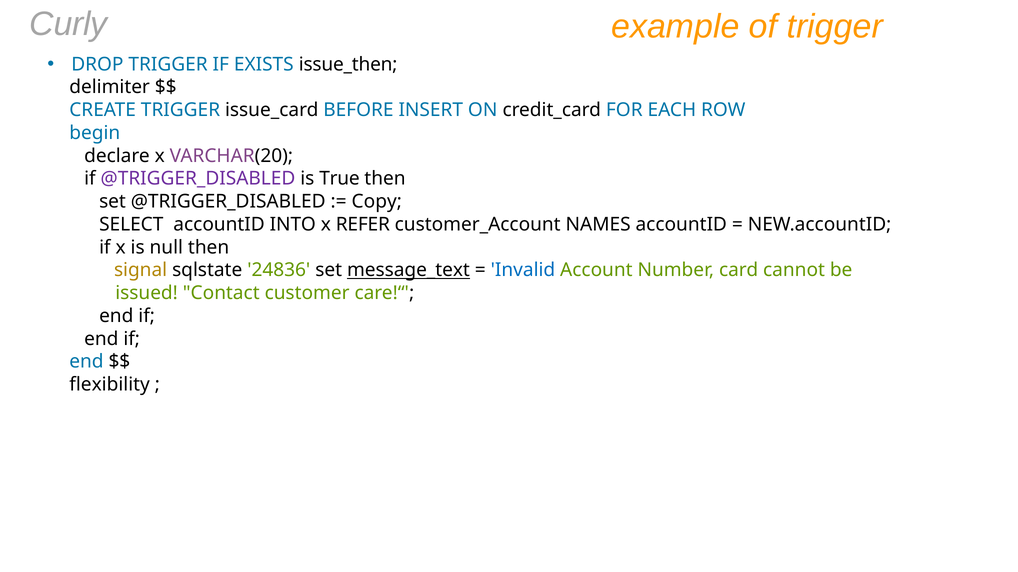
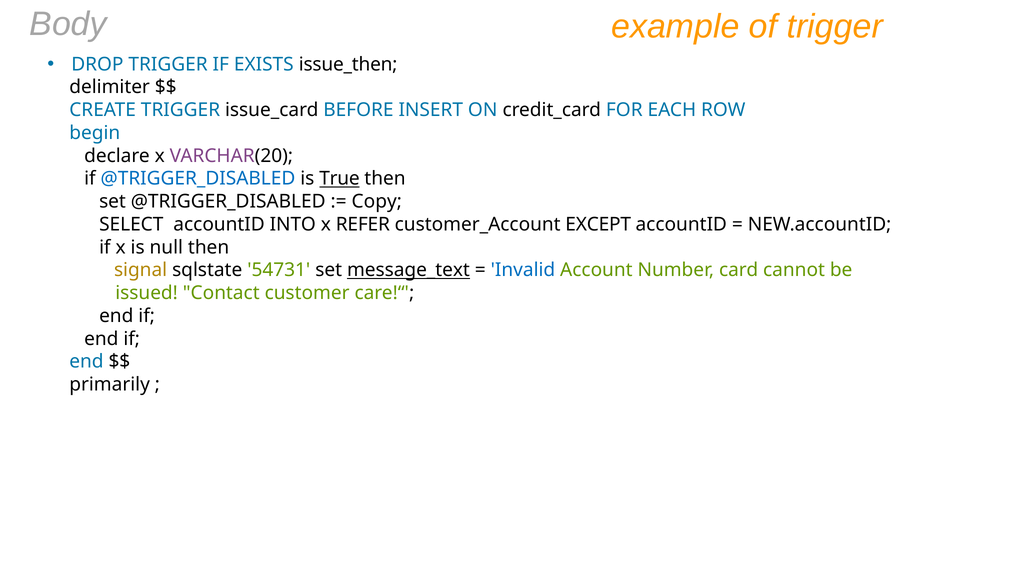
Curly: Curly -> Body (68, 24)
@TRIGGER_DISABLED colour: purple -> blue (198, 179)
True underline: none -> present (339, 179)
NAMES: NAMES -> EXCEPT (598, 225)
24836: 24836 -> 54731 (279, 270)
flexibility: flexibility -> primarily (110, 385)
